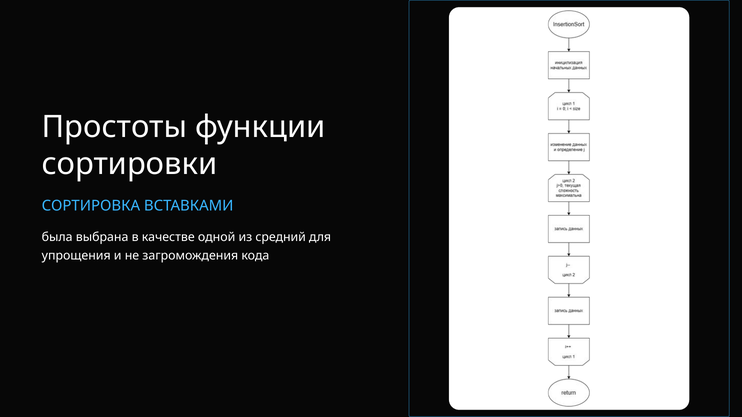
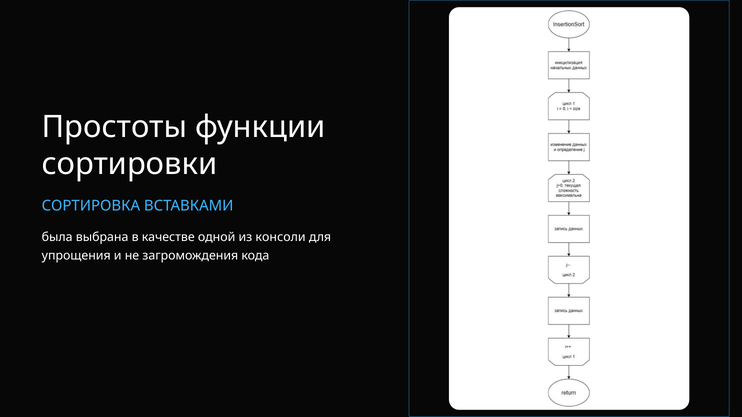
средний: средний -> консоли (281, 237)
